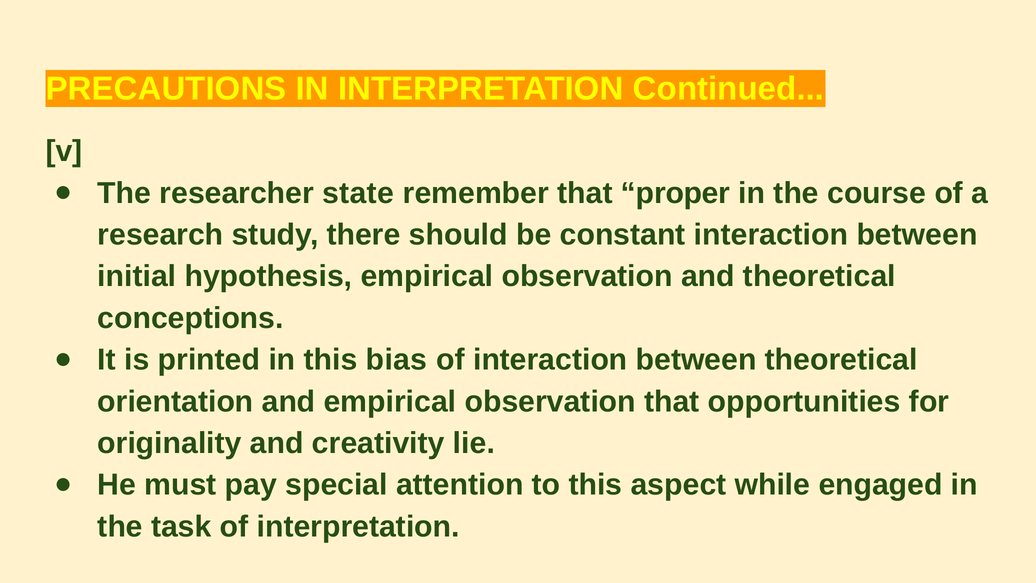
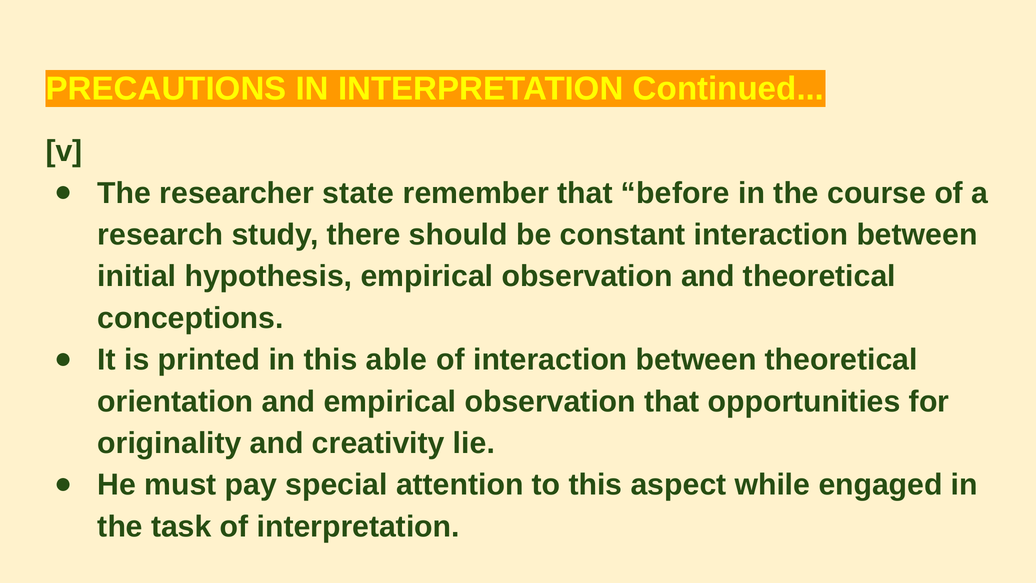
proper: proper -> before (675, 193)
bias: bias -> able (397, 360)
